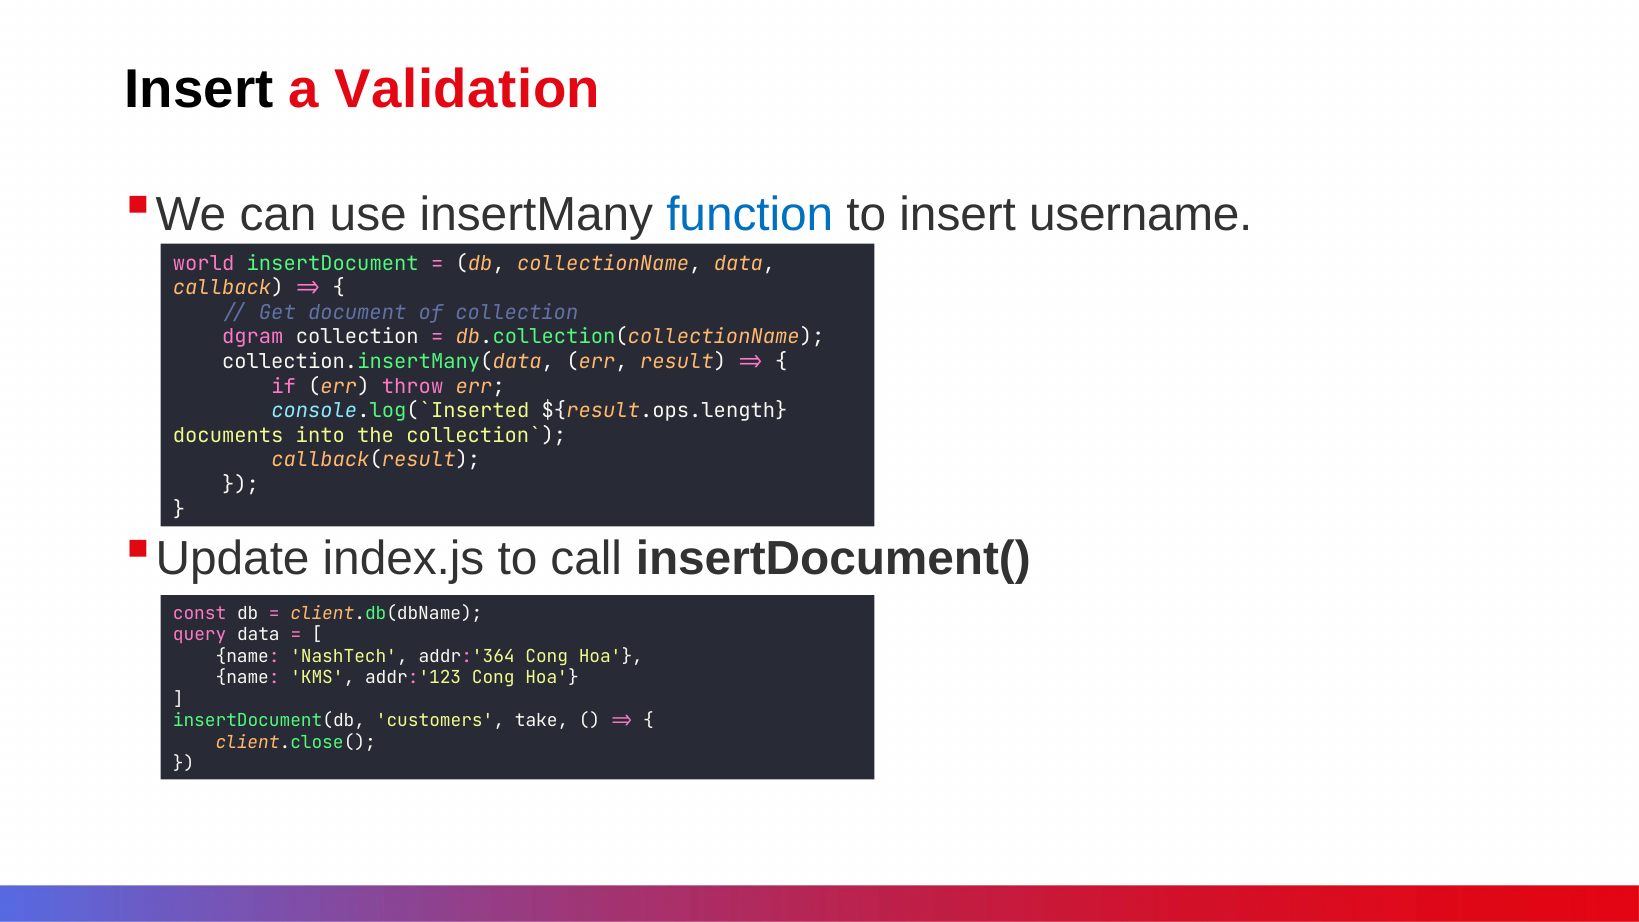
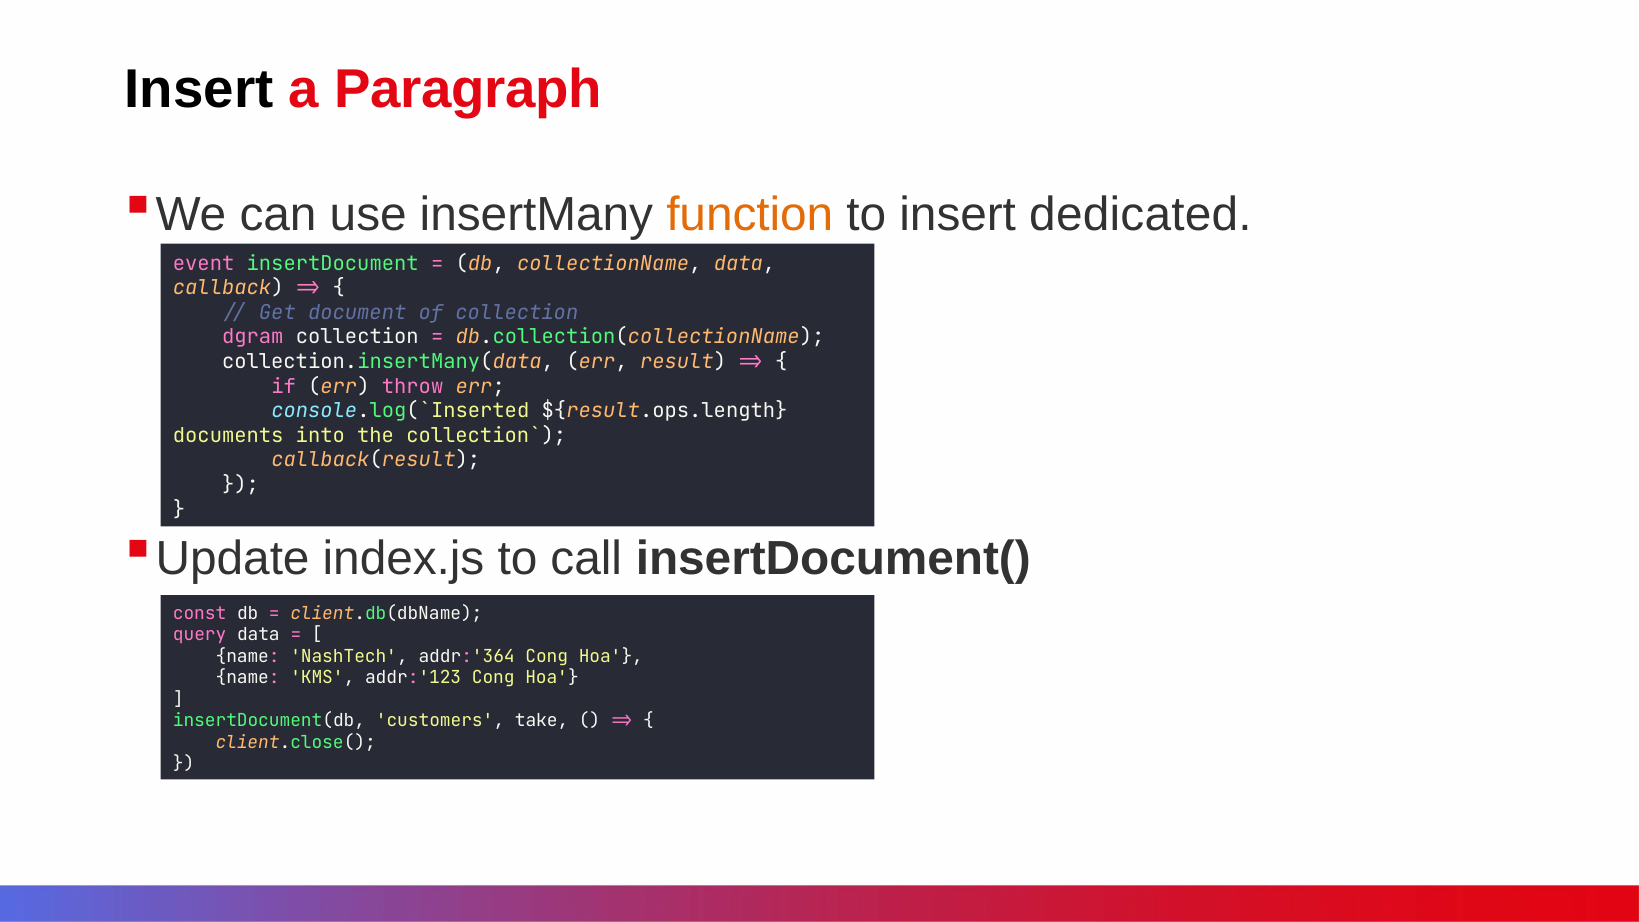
Validation: Validation -> Paragraph (468, 90)
function colour: blue -> orange (750, 215)
username: username -> dedicated (1140, 215)
world: world -> event (204, 263)
